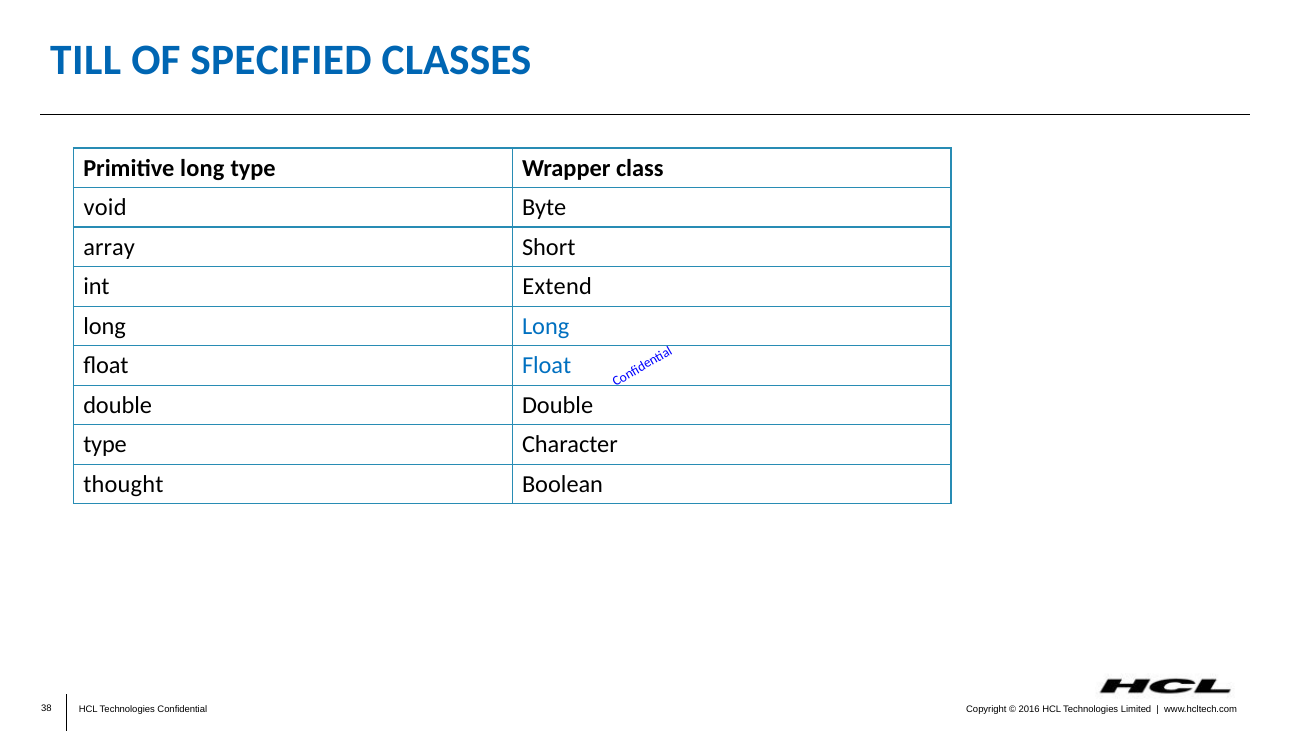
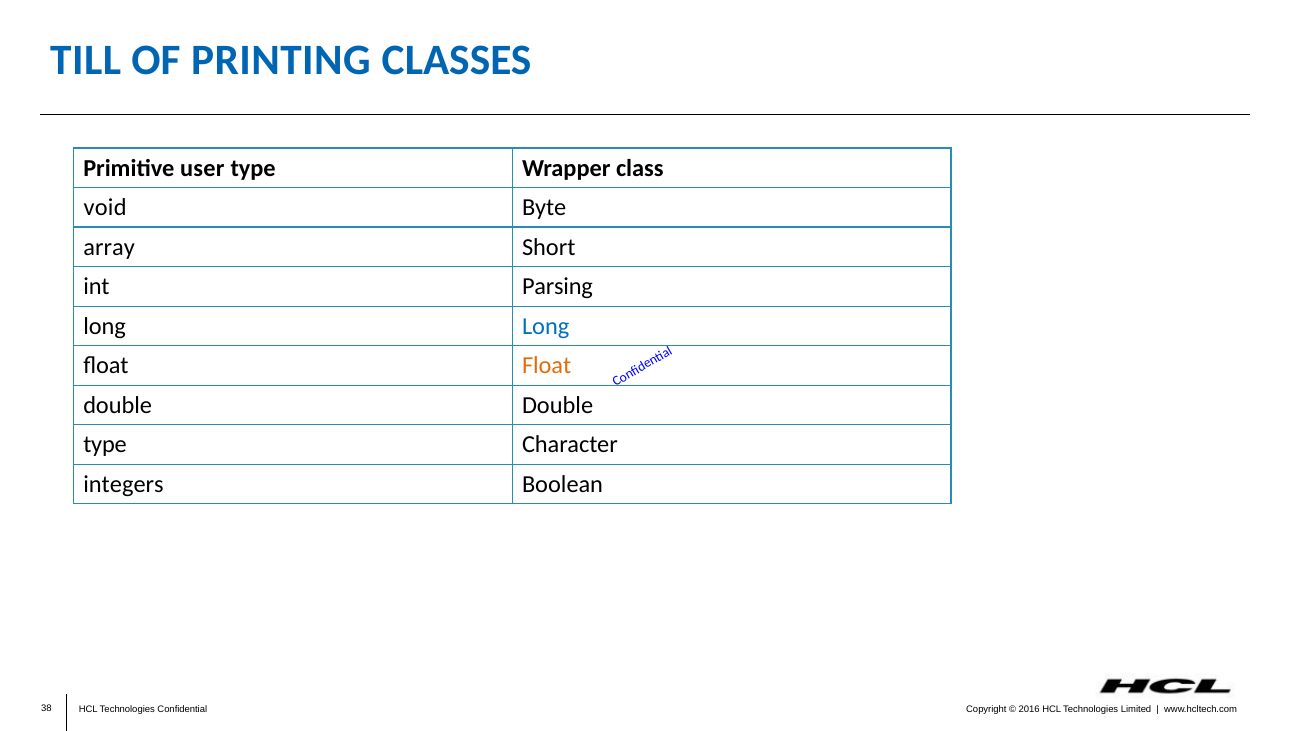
SPECIFIED: SPECIFIED -> PRINTING (281, 60)
Primitive long: long -> user (202, 168)
Extend: Extend -> Parsing (557, 287)
Float colour: blue -> orange (547, 366)
thought: thought -> integers (124, 484)
